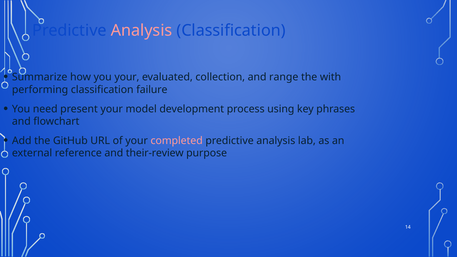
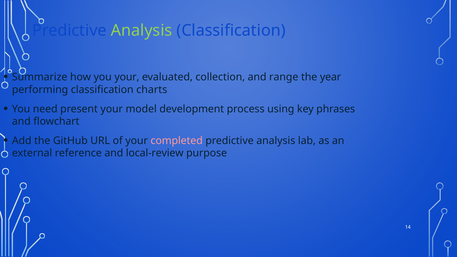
Analysis colour: pink -> light green (142, 31)
with: with -> year (331, 77)
failure: failure -> charts (152, 90)
their-review: their-review -> local-review (155, 153)
